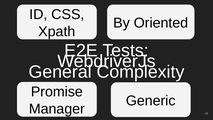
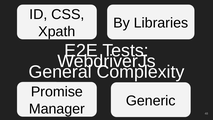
Oriented: Oriented -> Libraries (161, 23)
